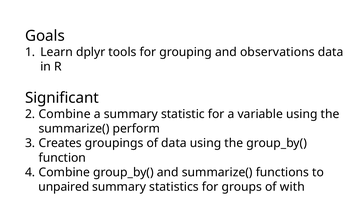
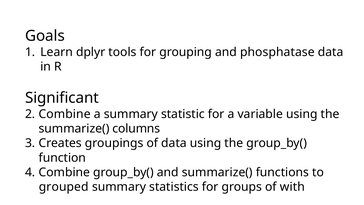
observations: observations -> phosphatase (277, 52)
perform: perform -> columns (136, 128)
unpaired: unpaired -> grouped (64, 187)
